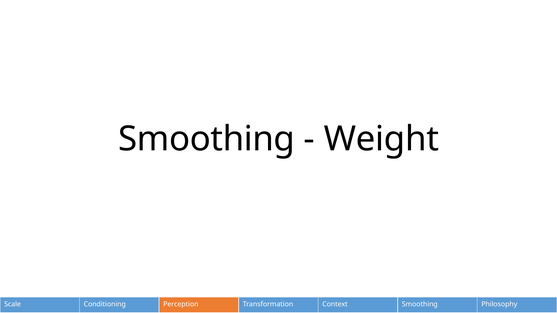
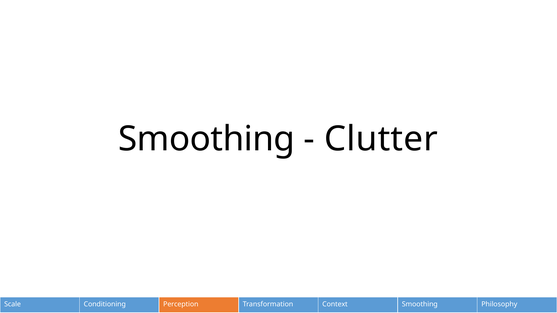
Weight: Weight -> Clutter (381, 139)
